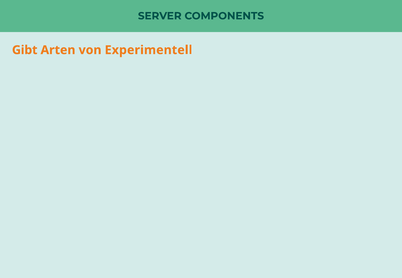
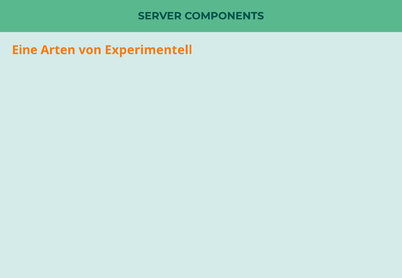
Gibt: Gibt -> Eine (25, 50)
